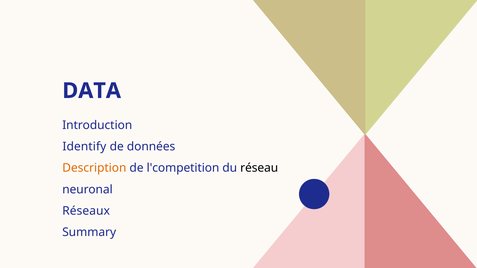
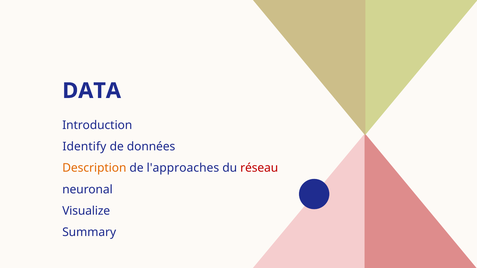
l'competition: l'competition -> l'approaches (183, 168)
réseau colour: black -> red (259, 168)
Réseaux: Réseaux -> Visualize (86, 211)
